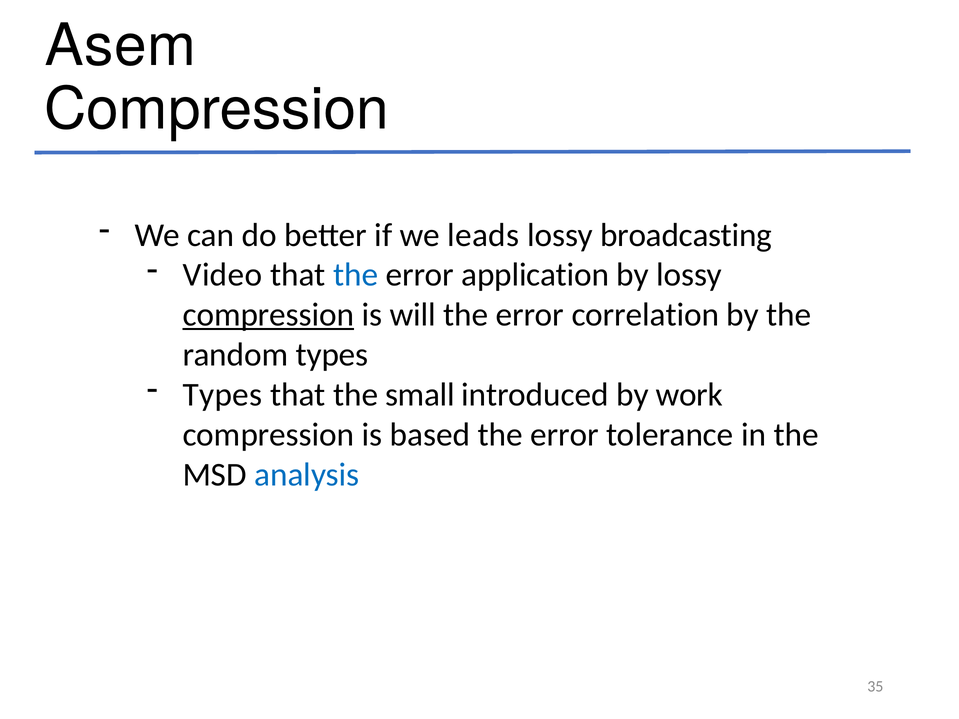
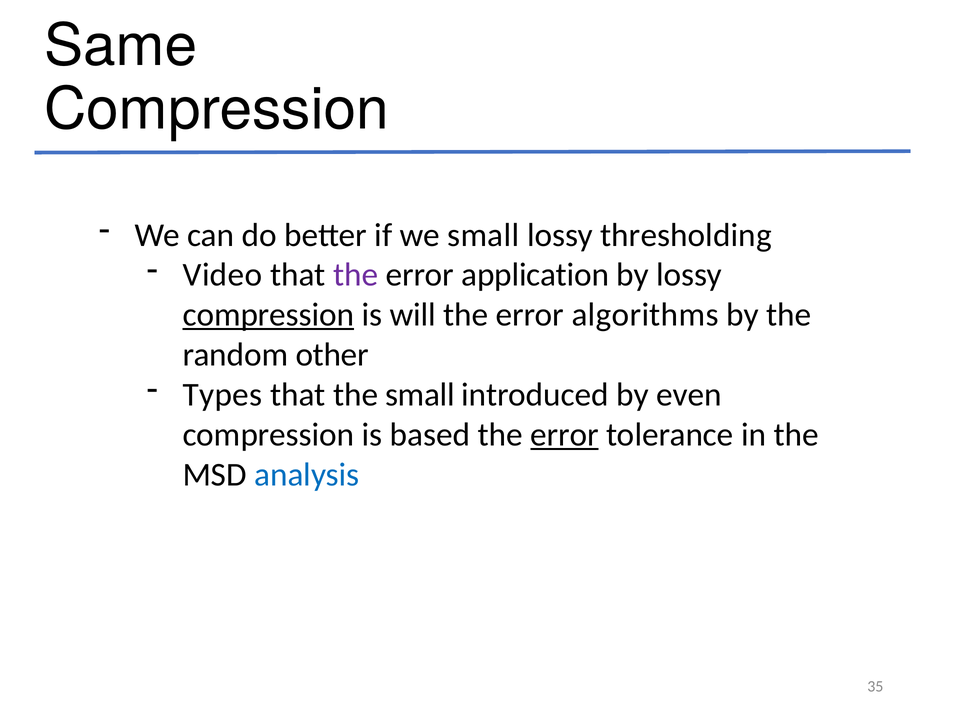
Asem: Asem -> Same (121, 46)
we leads: leads -> small (483, 235)
broadcasting: broadcasting -> thresholding (686, 235)
the colour: blue -> purple (356, 275)
correlation: correlation -> algorithms (645, 315)
random types: types -> other (332, 355)
work: work -> even (689, 395)
error underline: none -> present (565, 435)
